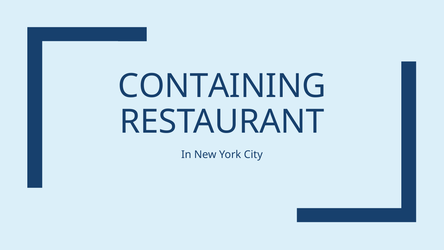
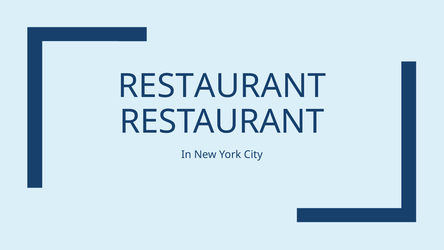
CONTAINING: CONTAINING -> RESTAURANT (222, 86)
